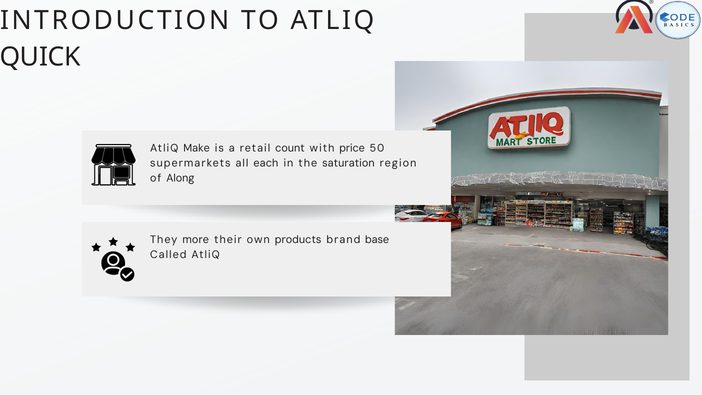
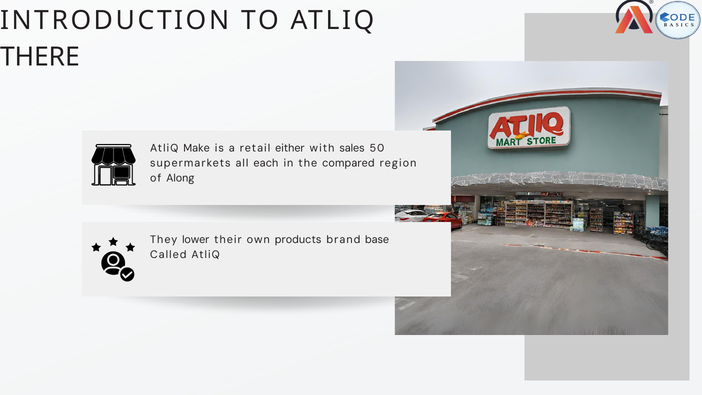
QUICK: QUICK -> THERE (40, 57)
count: count -> either (290, 148)
price: price -> sales (352, 148)
saturation: saturation -> compared (348, 163)
more: more -> lower (196, 240)
